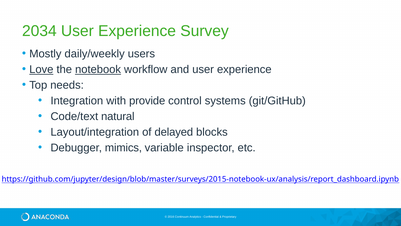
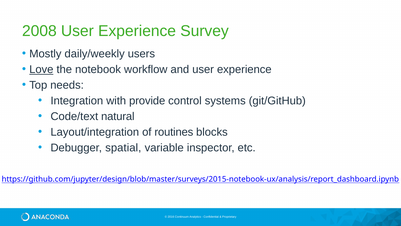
2034: 2034 -> 2008 (39, 31)
notebook underline: present -> none (98, 69)
delayed: delayed -> routines (174, 132)
mimics: mimics -> spatial (123, 147)
